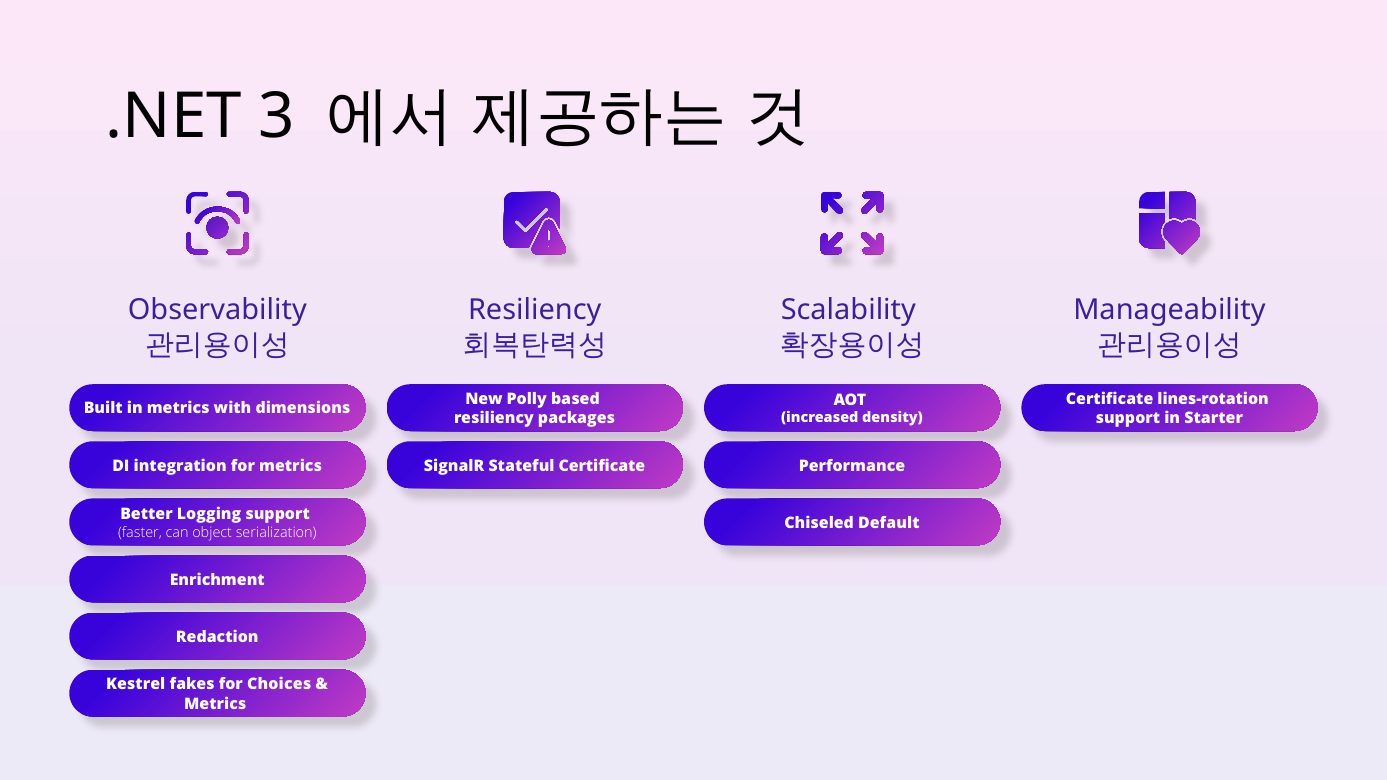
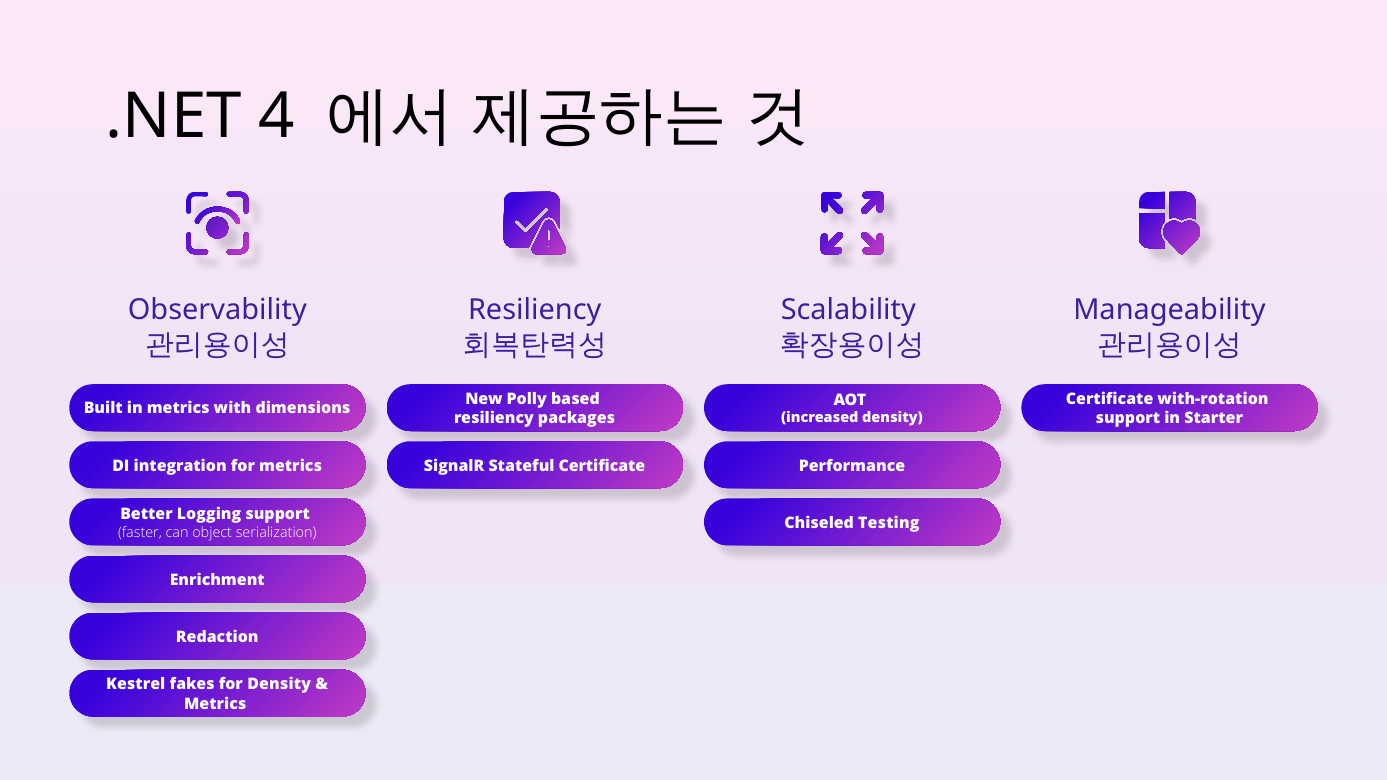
3: 3 -> 4 (276, 117)
lines-rotation: lines-rotation -> with-rotation (1213, 399)
Default: Default -> Testing (889, 523)
for Choices: Choices -> Density (279, 685)
